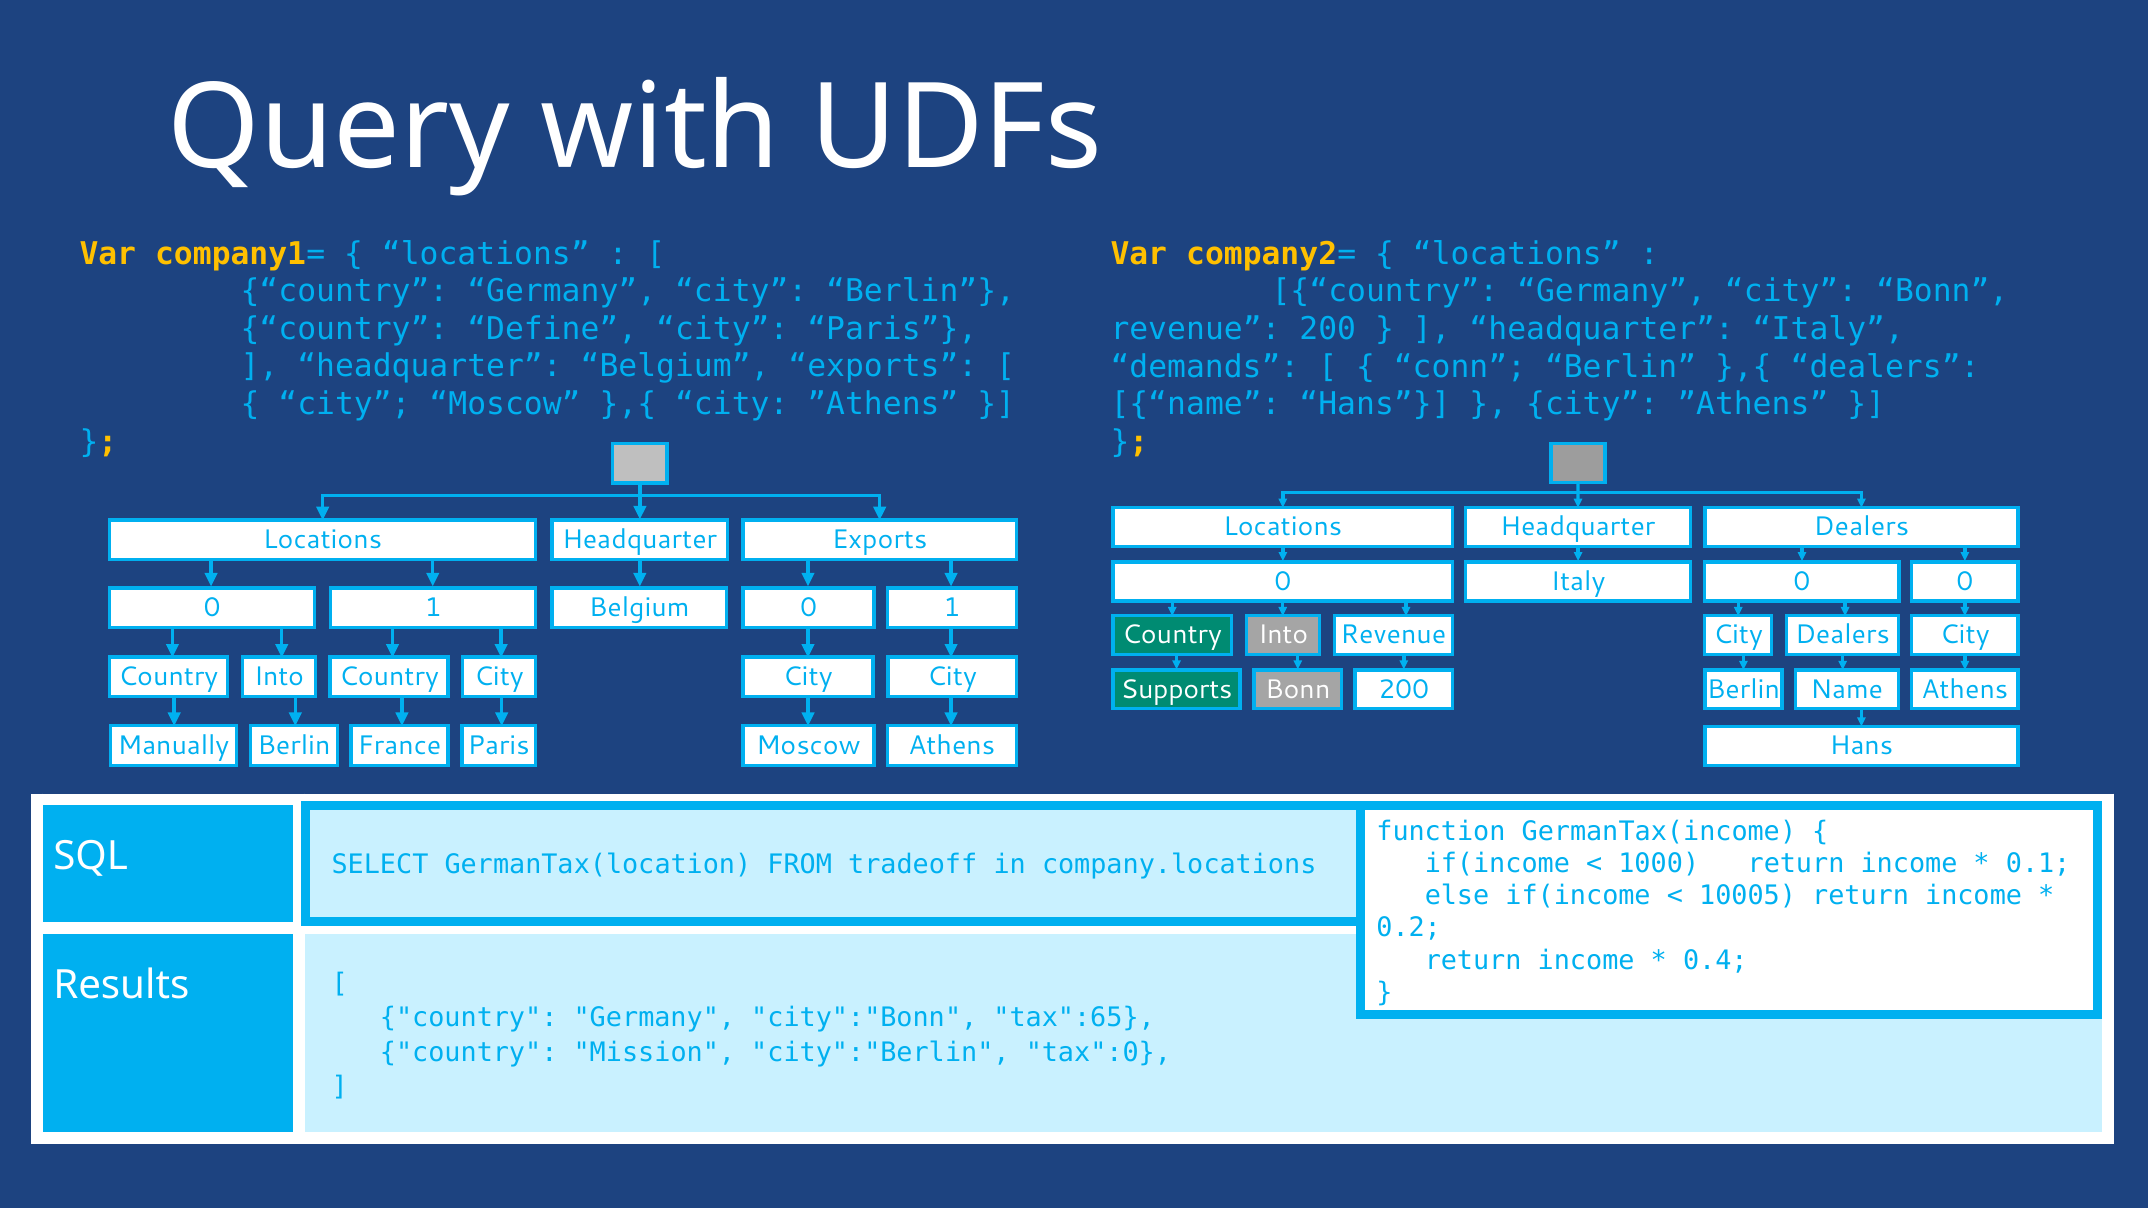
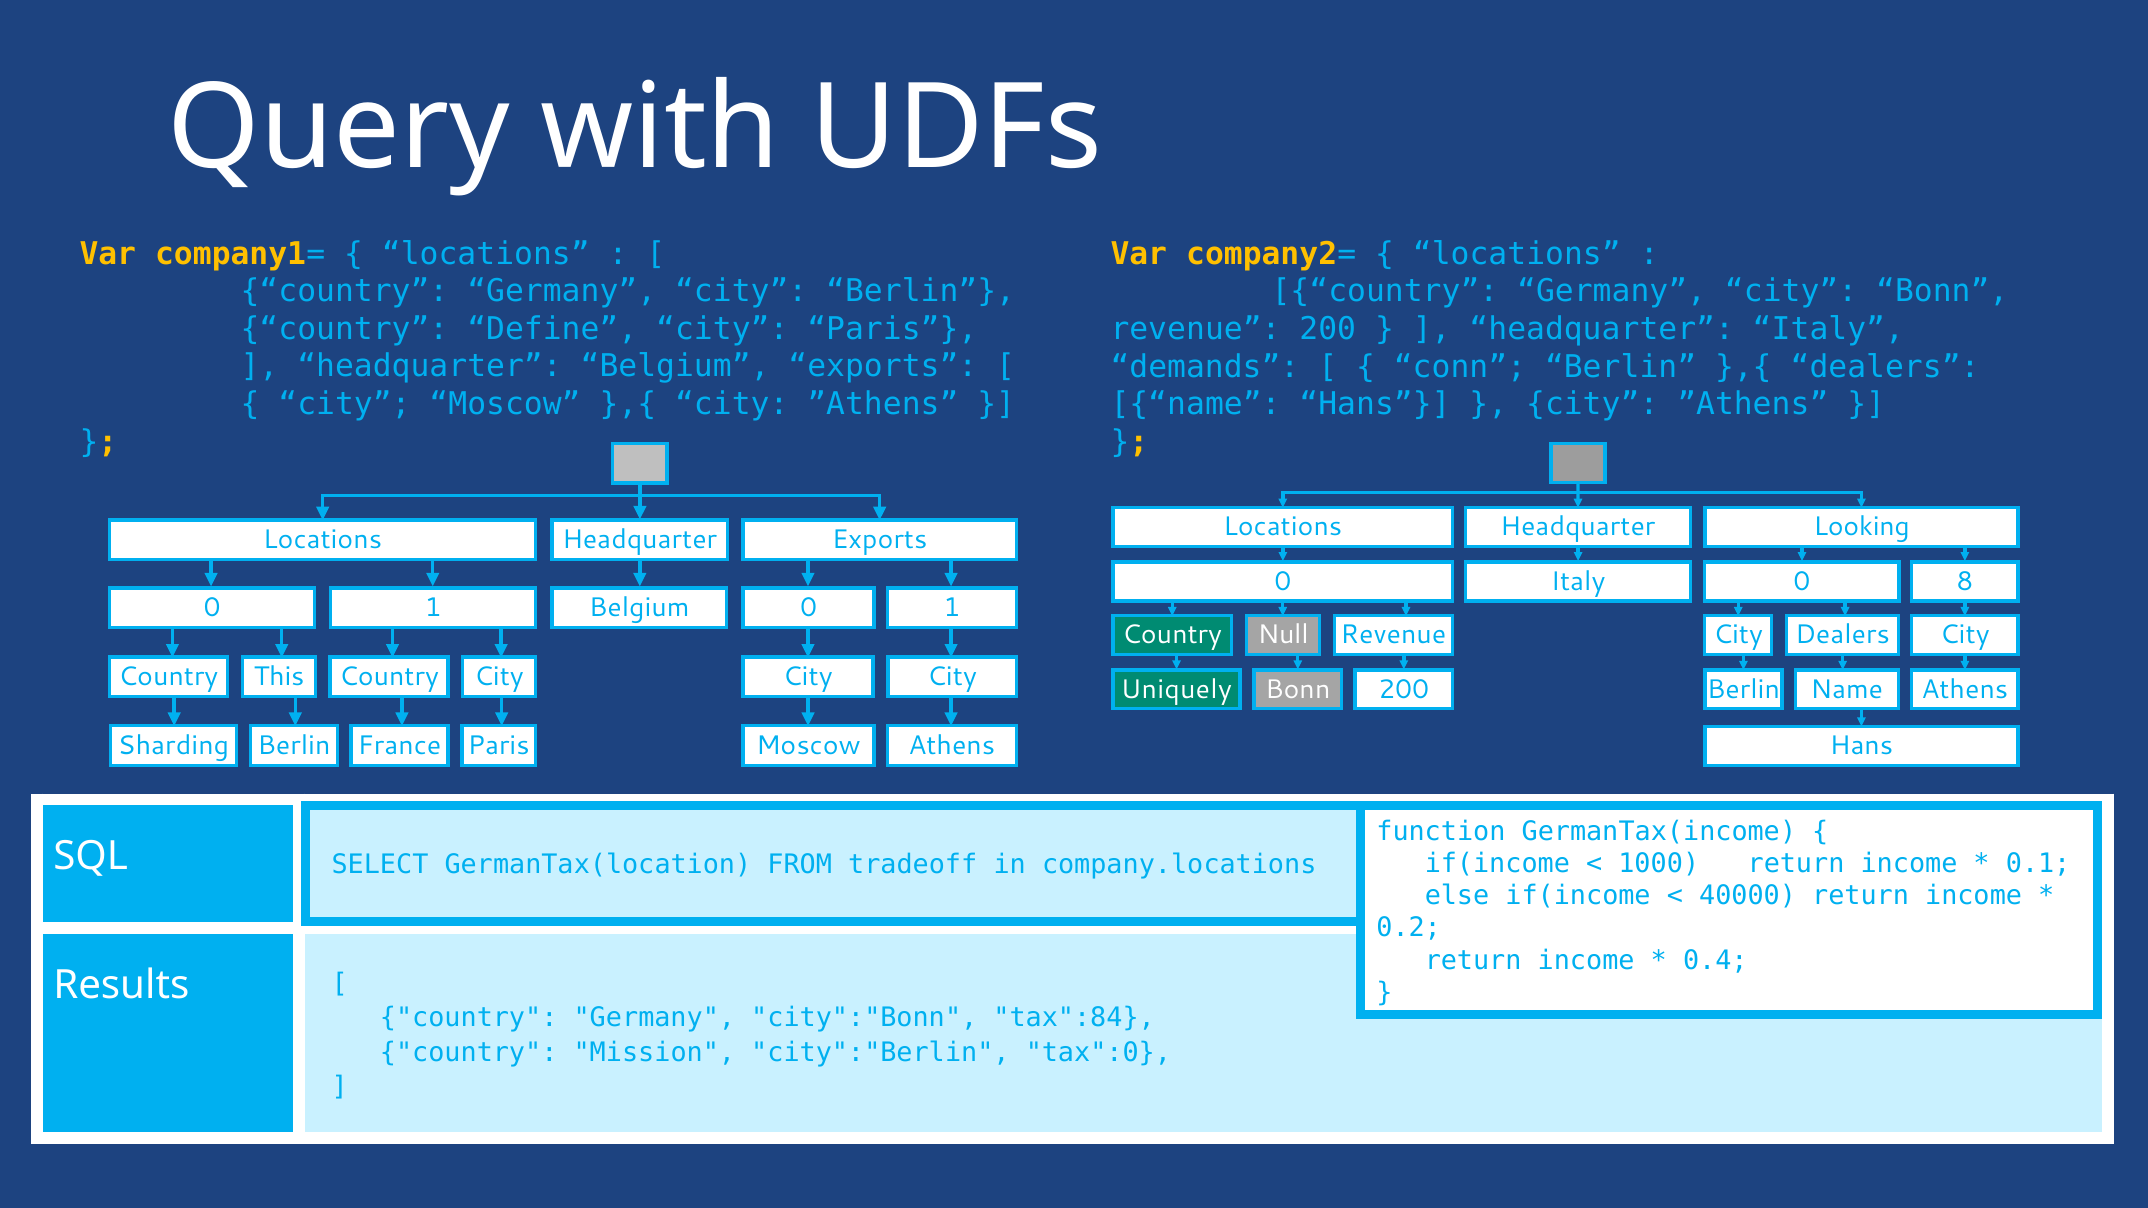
Headquarter Dealers: Dealers -> Looking (1862, 527)
0 0: 0 -> 8 (1965, 581)
Into: Into -> Null (1283, 635)
Into: Into -> This (279, 677)
Supports: Supports -> Uniquely (1176, 689)
Manually: Manually -> Sharding (173, 746)
10005: 10005 -> 40000 (1748, 896)
tax":65: tax":65 -> tax":84 (1074, 1018)
